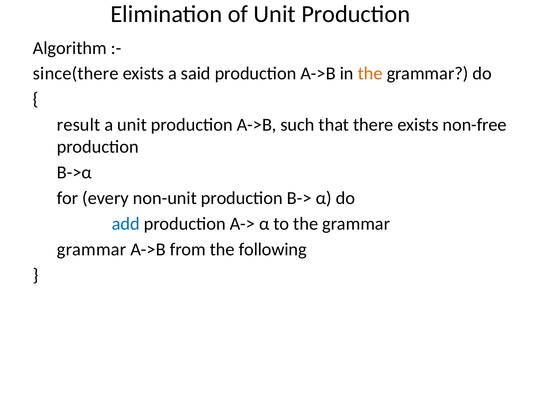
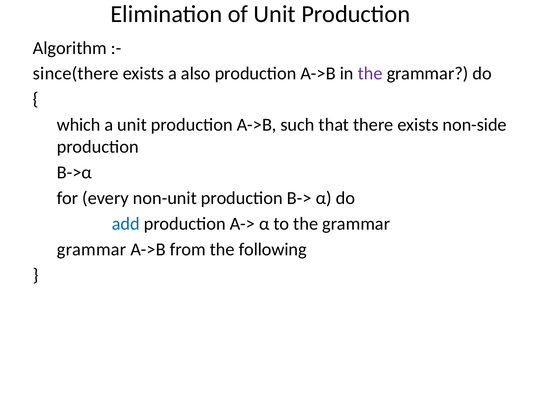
said: said -> also (196, 74)
the colour: orange -> purple (370, 74)
result: result -> which (79, 125)
non-free: non-free -> non-side (475, 125)
